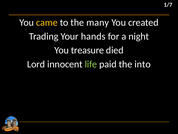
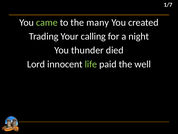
came colour: yellow -> light green (47, 22)
hands: hands -> calling (93, 36)
treasure: treasure -> thunder (87, 50)
into: into -> well (143, 64)
